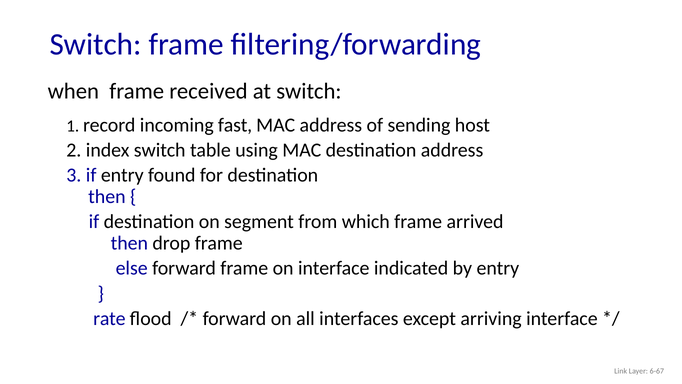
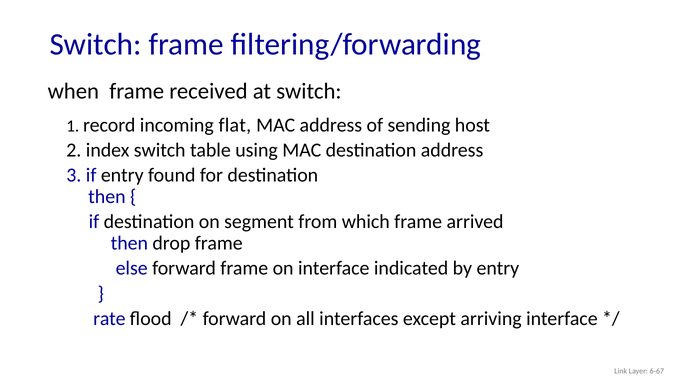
fast: fast -> flat (235, 125)
